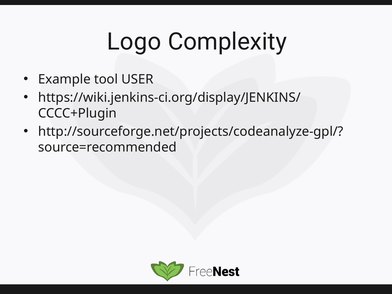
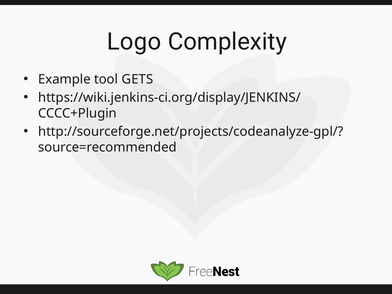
USER: USER -> GETS (137, 79)
